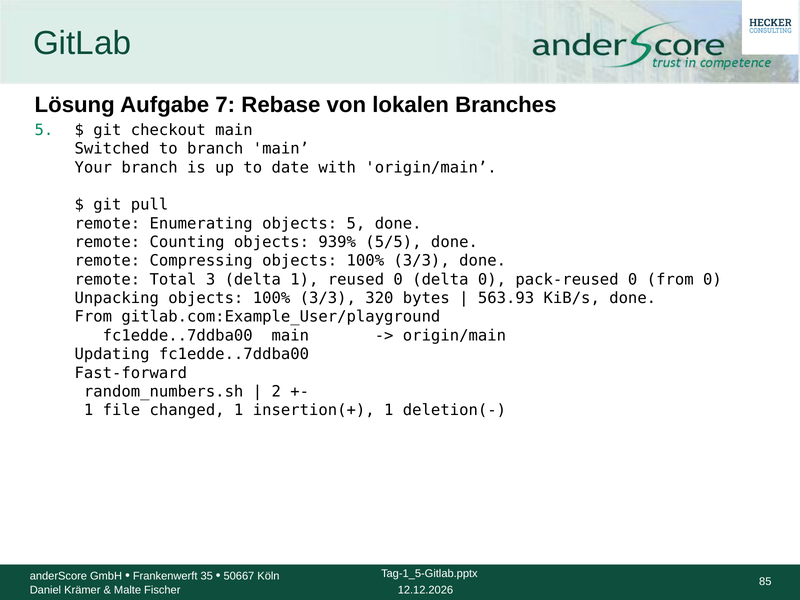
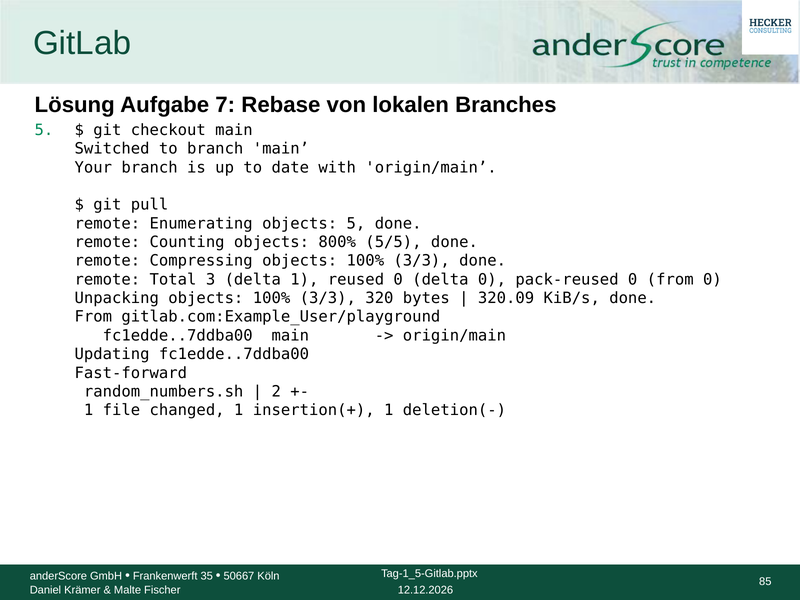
939%: 939% -> 800% (337, 242)
563.93: 563.93 -> 320.09 (506, 298)
